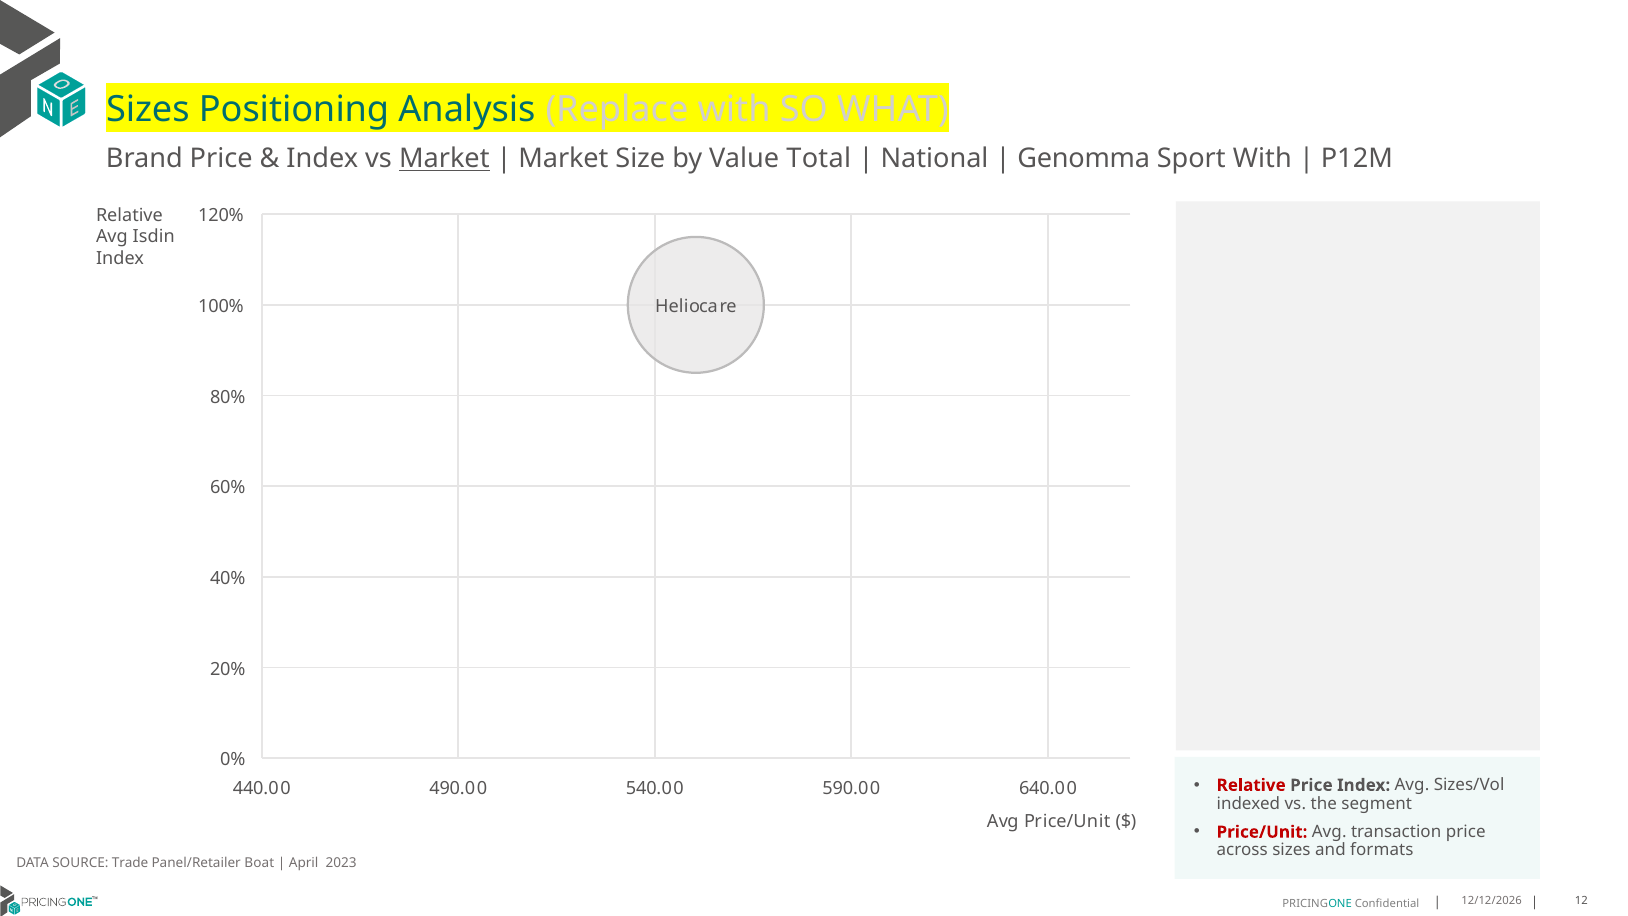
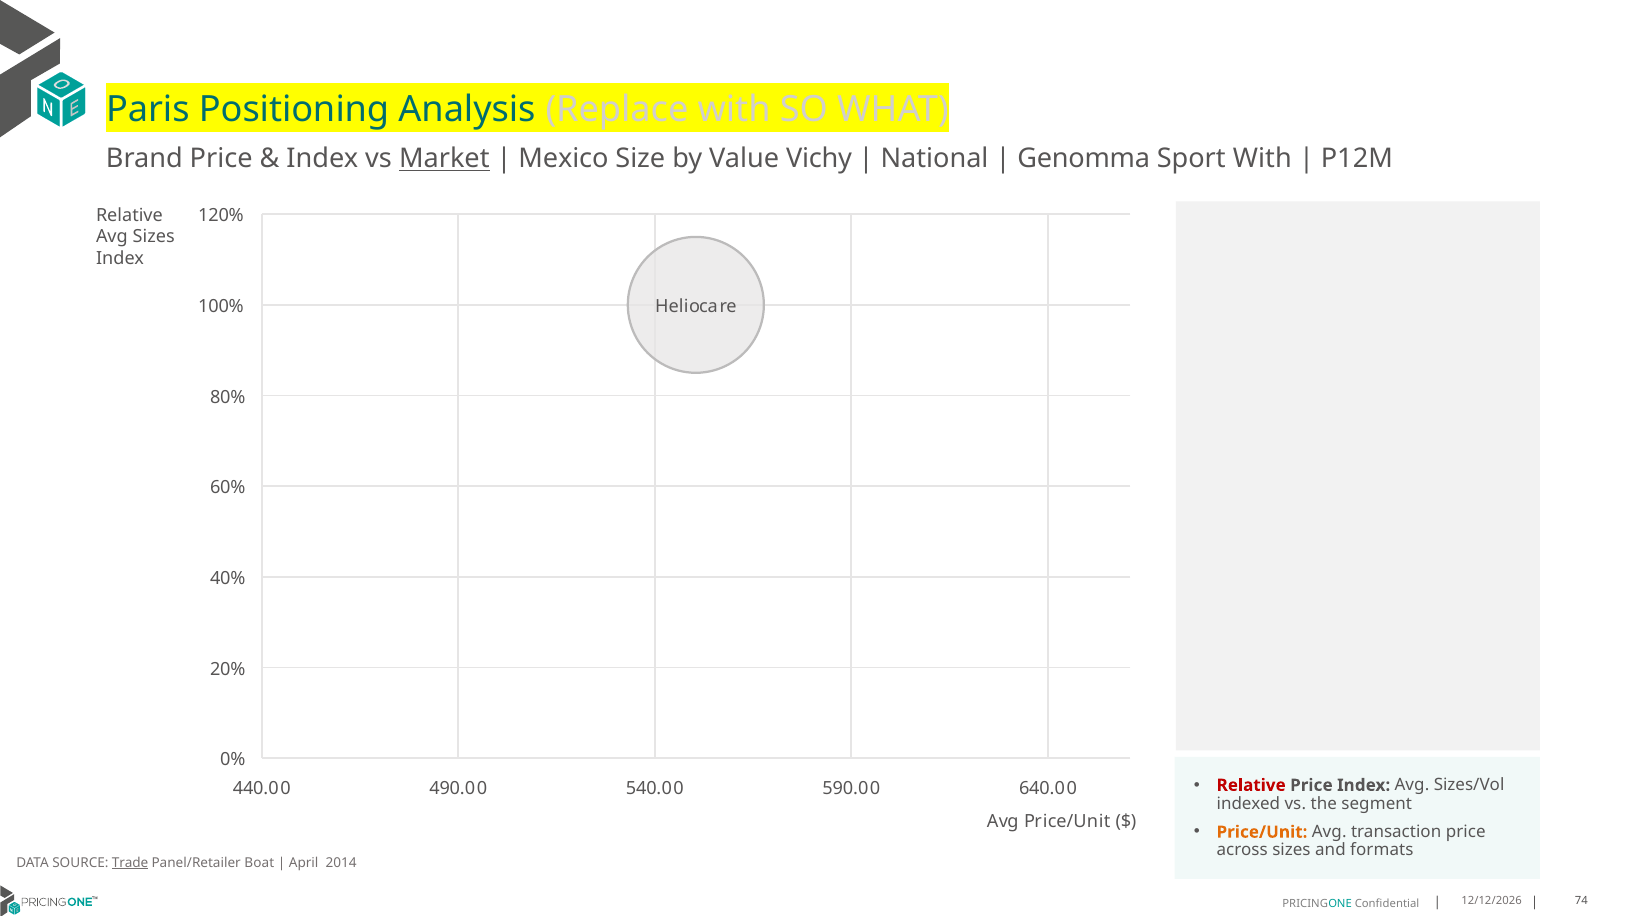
Sizes: Sizes -> Paris (148, 109)
Market: Market -> Mexico (563, 159)
Total: Total -> Vichy (819, 159)
Avg Isdin: Isdin -> Sizes (154, 237)
Price/Unit colour: red -> orange (1262, 832)
Trade underline: none -> present (130, 863)
2023: 2023 -> 2014 (341, 863)
12: 12 -> 74 (1581, 900)
